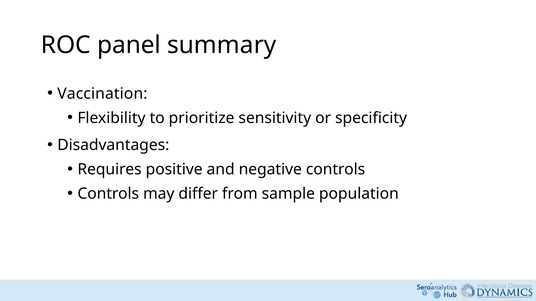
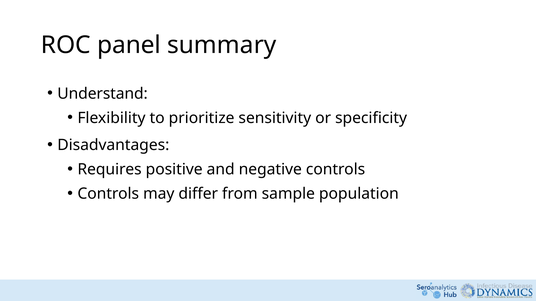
Vaccination: Vaccination -> Understand (103, 94)
